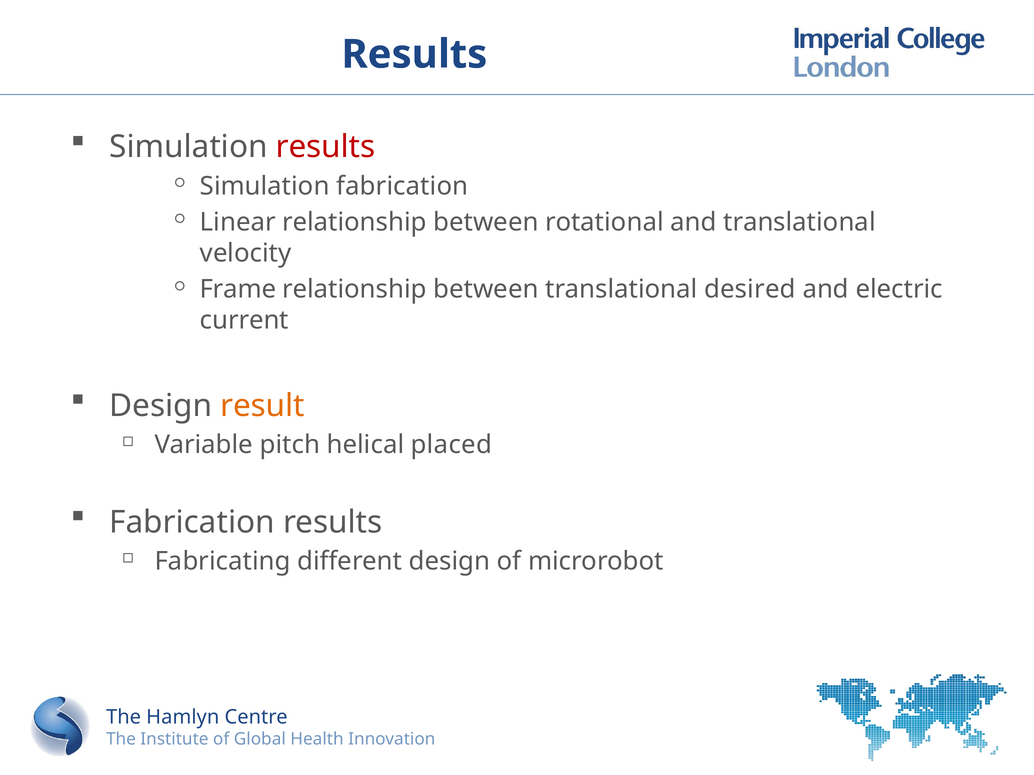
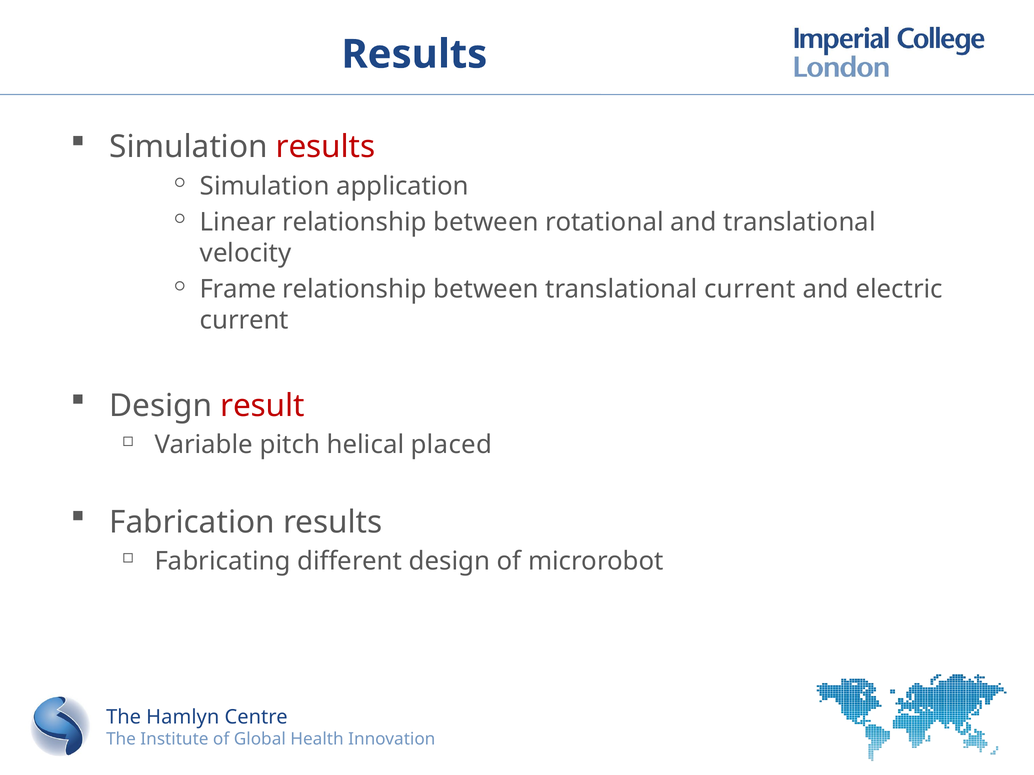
Simulation fabrication: fabrication -> application (402, 186)
translational desired: desired -> current (750, 290)
result colour: orange -> red (263, 406)
